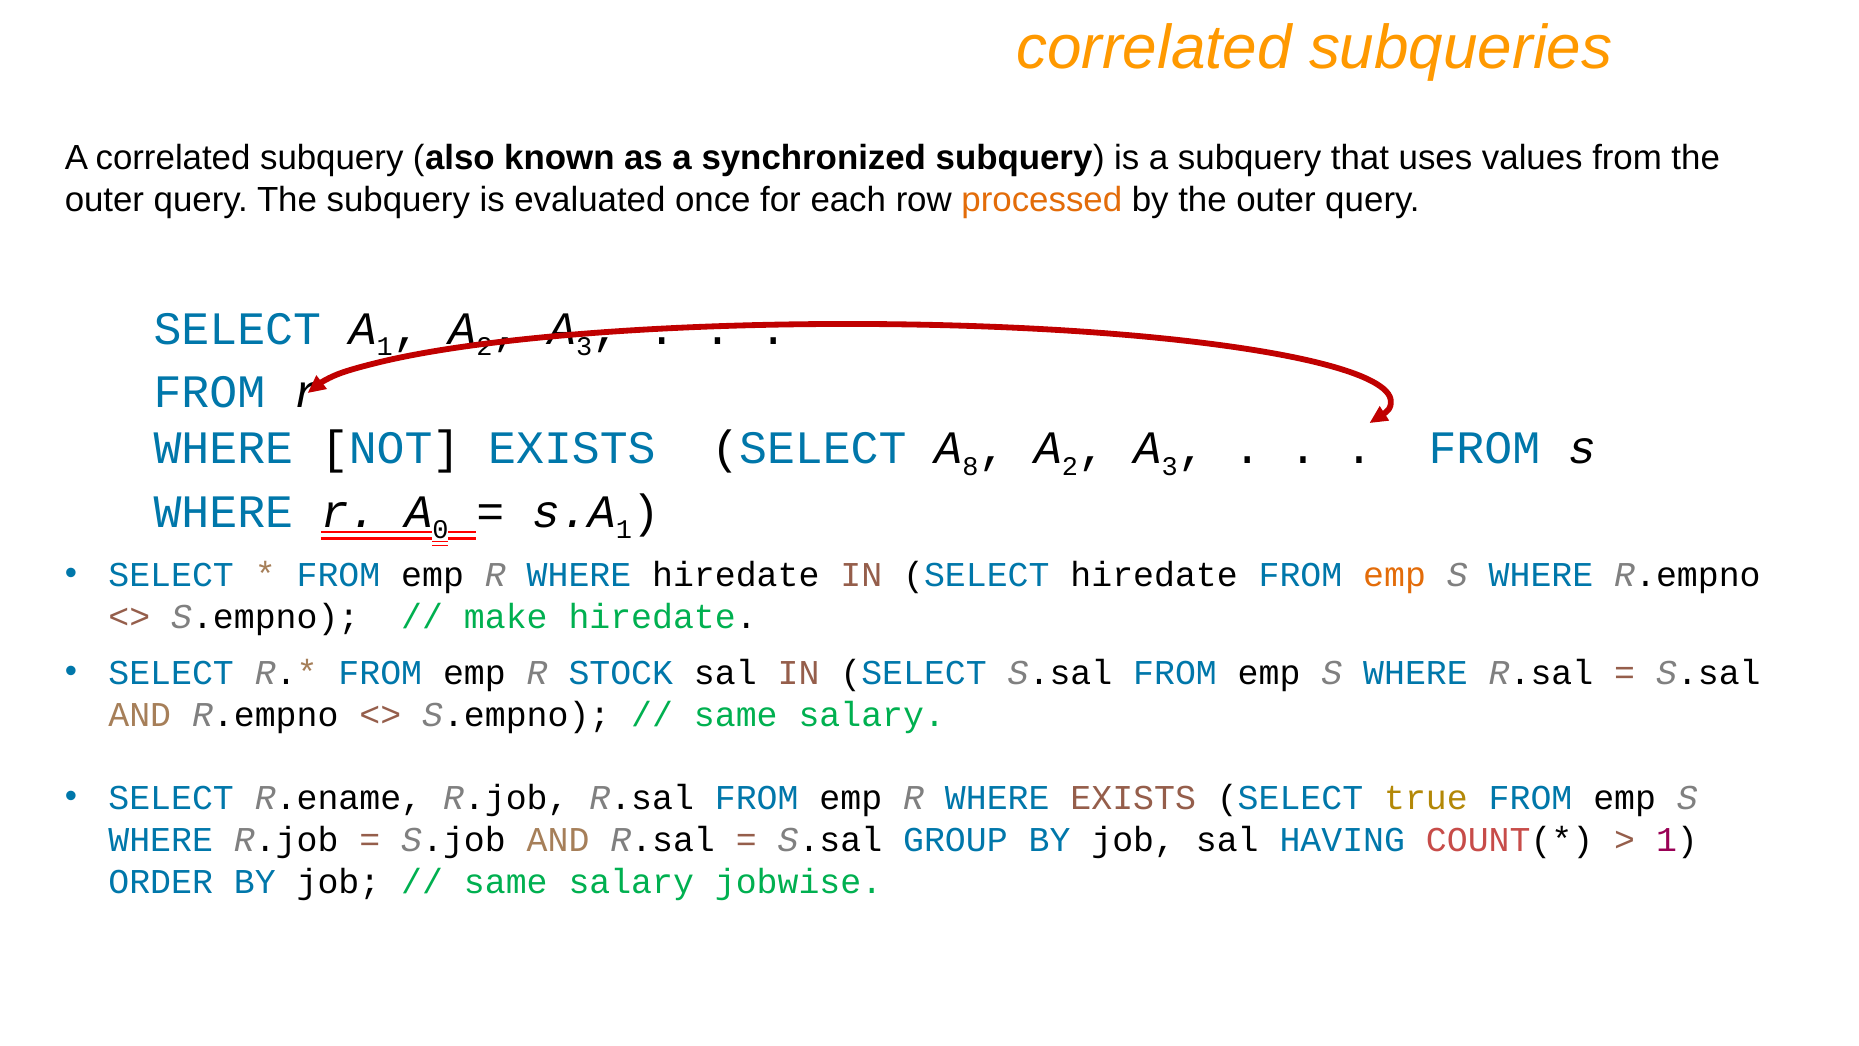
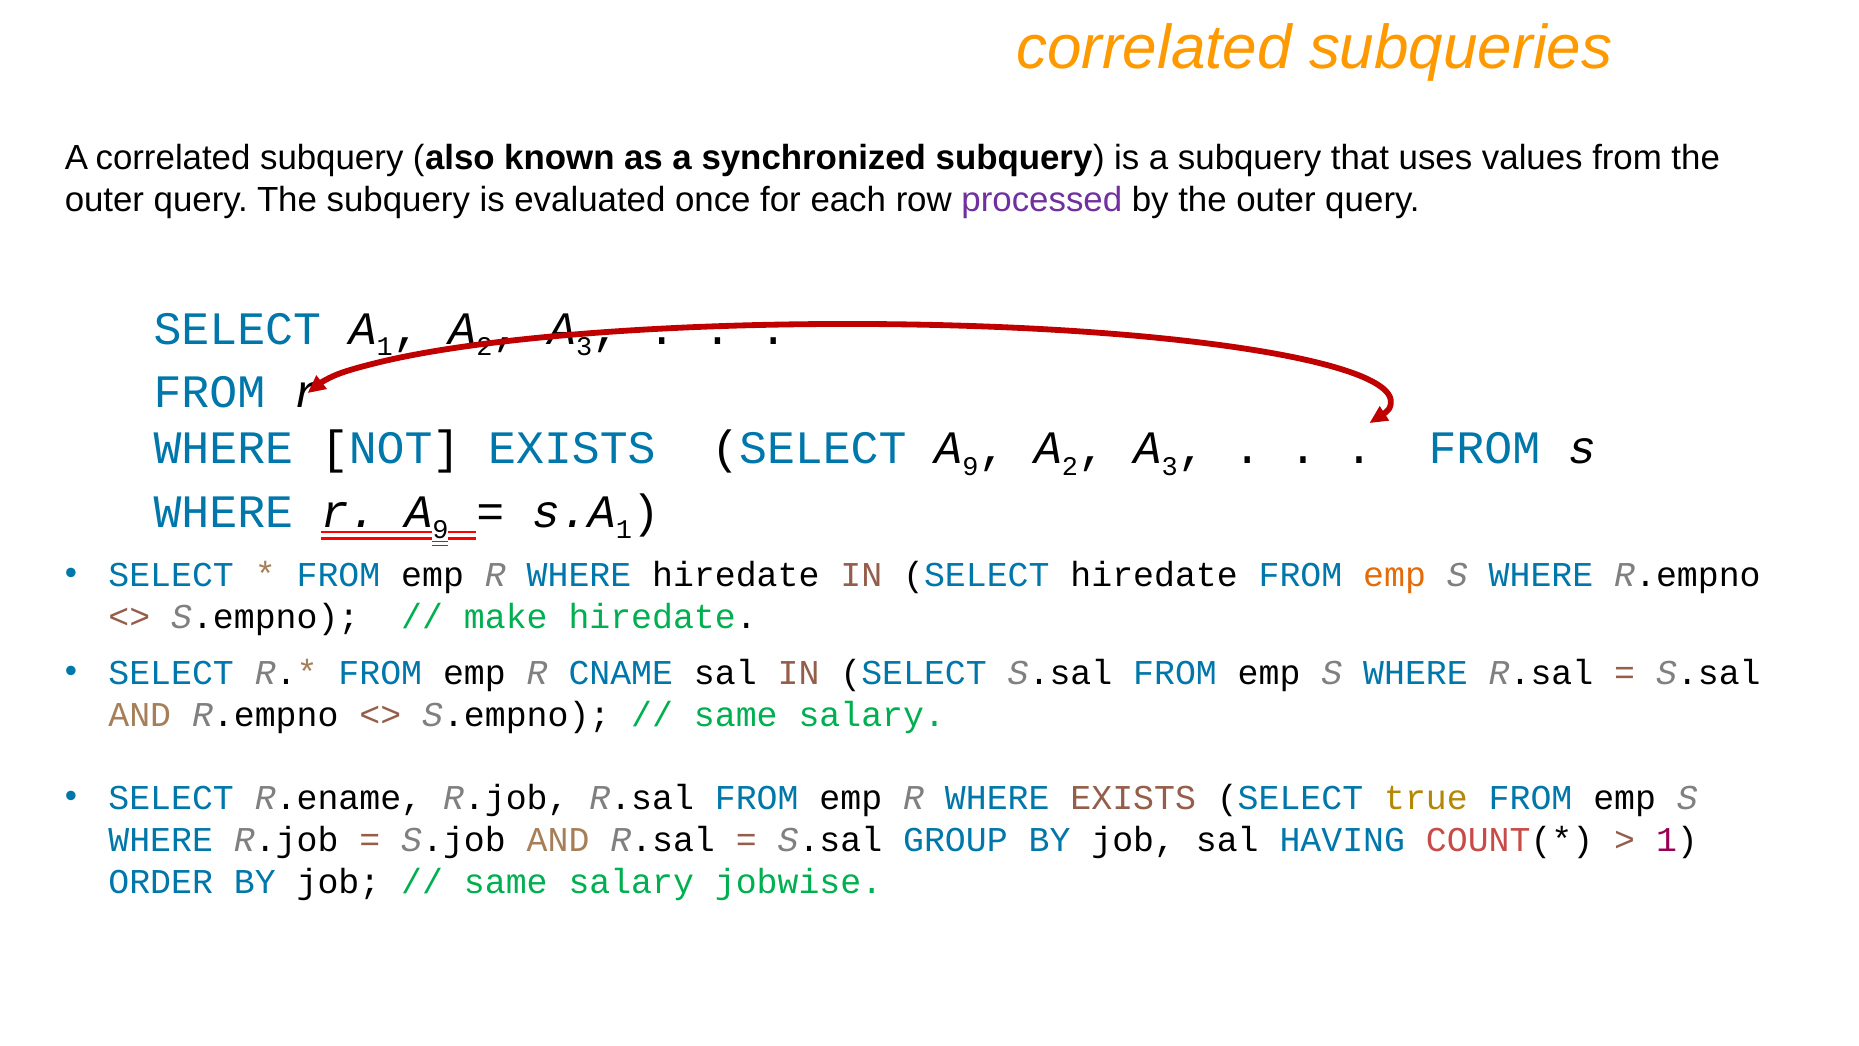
processed colour: orange -> purple (1042, 200)
SELECT A 8: 8 -> 9 (970, 466)
r A 0: 0 -> 9 (441, 530)
STOCK: STOCK -> CNAME (621, 673)
